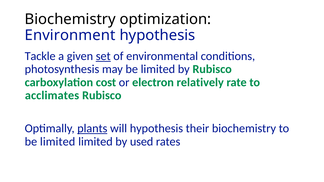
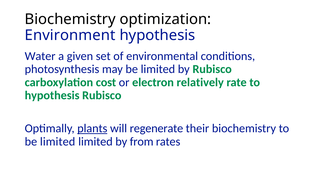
Tackle: Tackle -> Water (40, 56)
set underline: present -> none (103, 56)
acclimates: acclimates -> hypothesis (52, 96)
will hypothesis: hypothesis -> regenerate (156, 129)
used: used -> from (142, 142)
